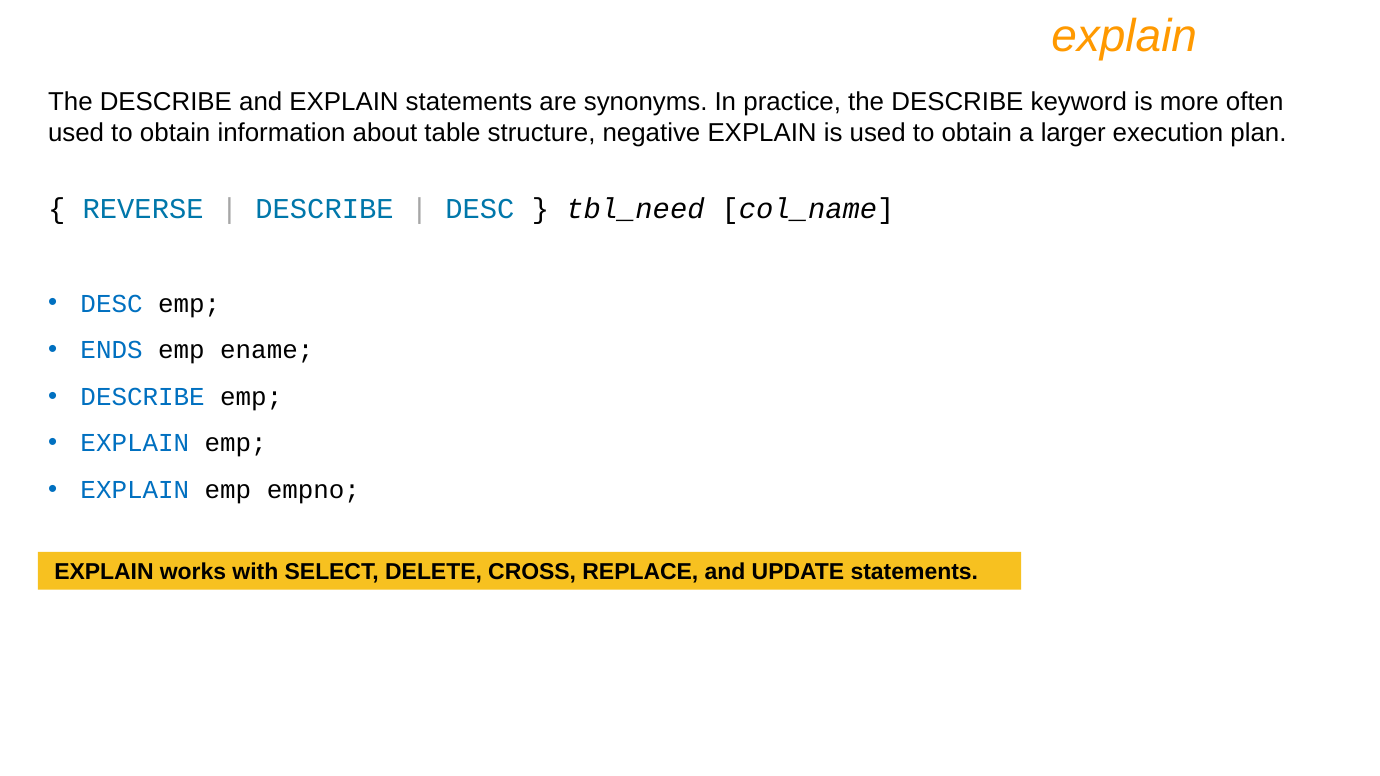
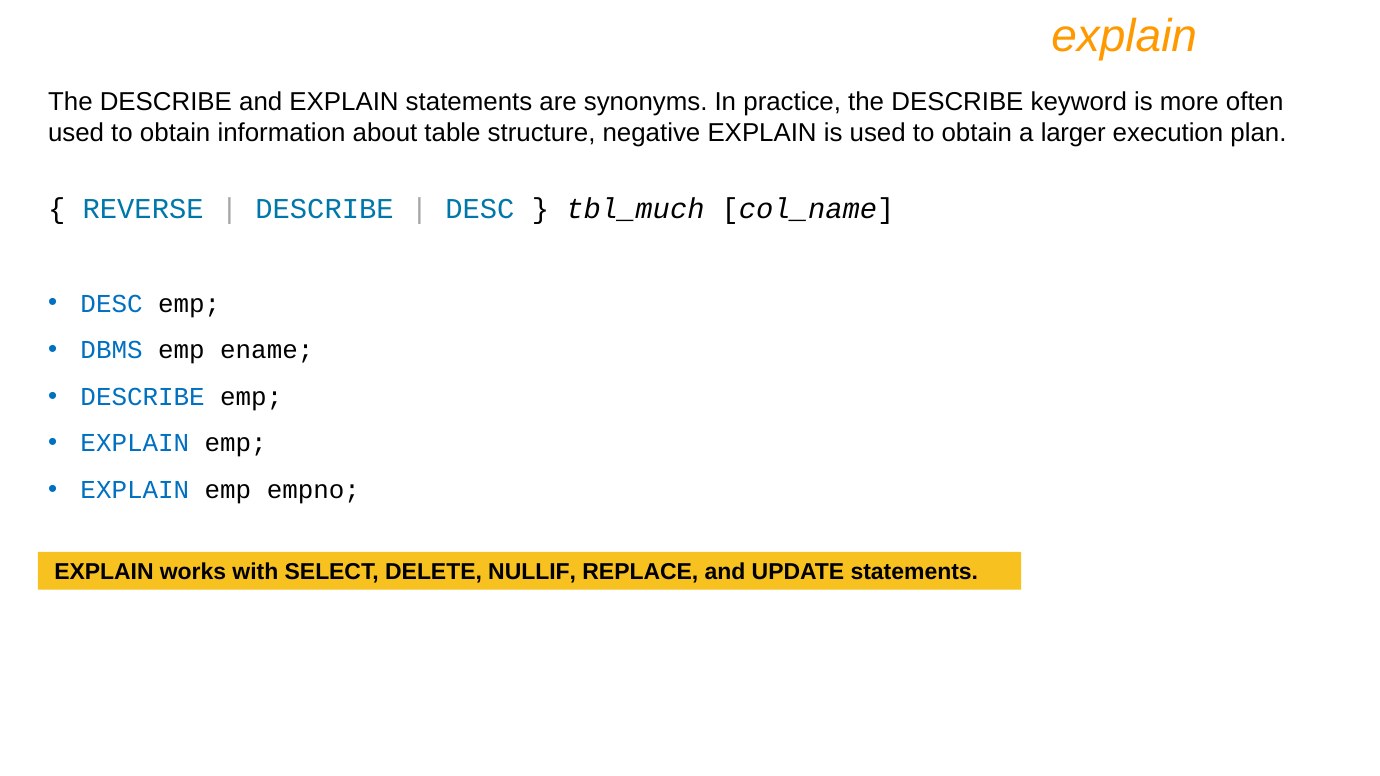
tbl_need: tbl_need -> tbl_much (635, 209)
ENDS: ENDS -> DBMS (112, 350)
CROSS: CROSS -> NULLIF (532, 572)
